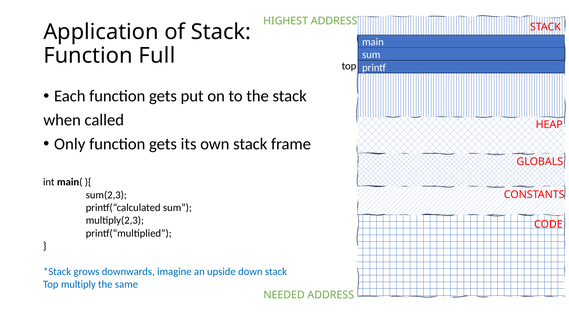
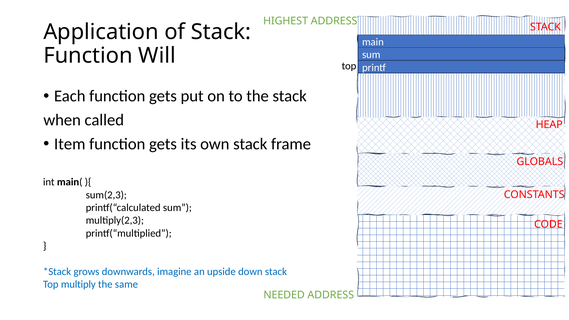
Full: Full -> Will (157, 55)
Only: Only -> Item (70, 144)
